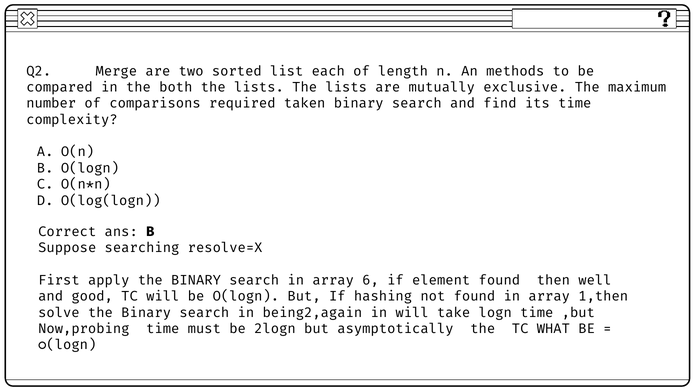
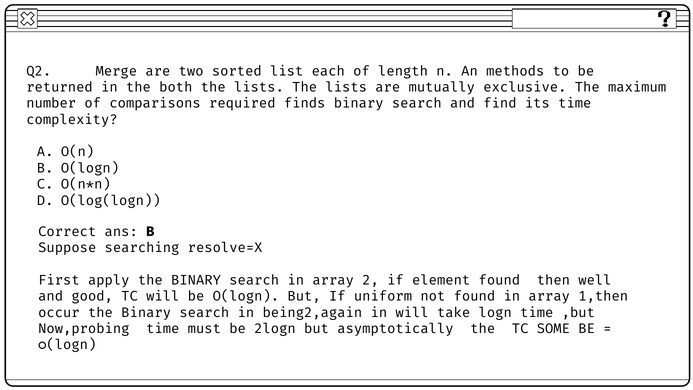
compared: compared -> returned (60, 87)
taken: taken -> finds (305, 103)
6: 6 -> 2 (371, 280)
hashing: hashing -> uniform (383, 296)
solve: solve -> occur (59, 312)
WHAT: WHAT -> SOME (553, 329)
